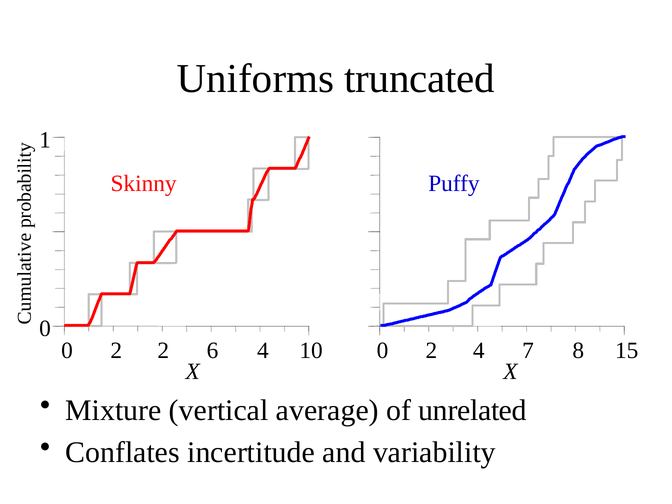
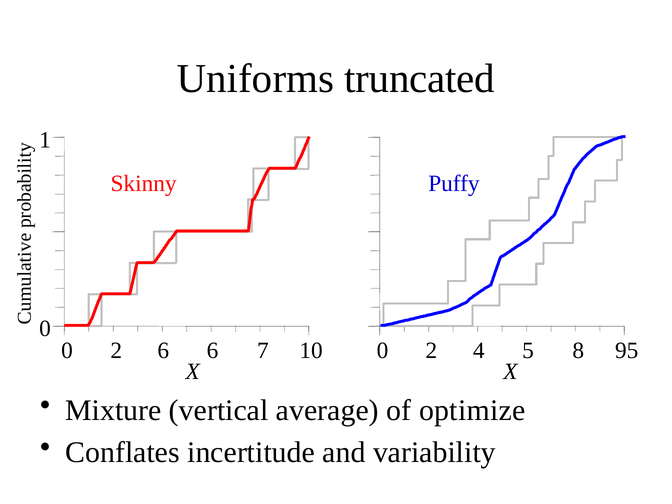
2 2: 2 -> 6 (163, 351)
6 4: 4 -> 7 (263, 351)
7: 7 -> 5 (528, 351)
15: 15 -> 95 (627, 351)
unrelated: unrelated -> optimize (472, 410)
